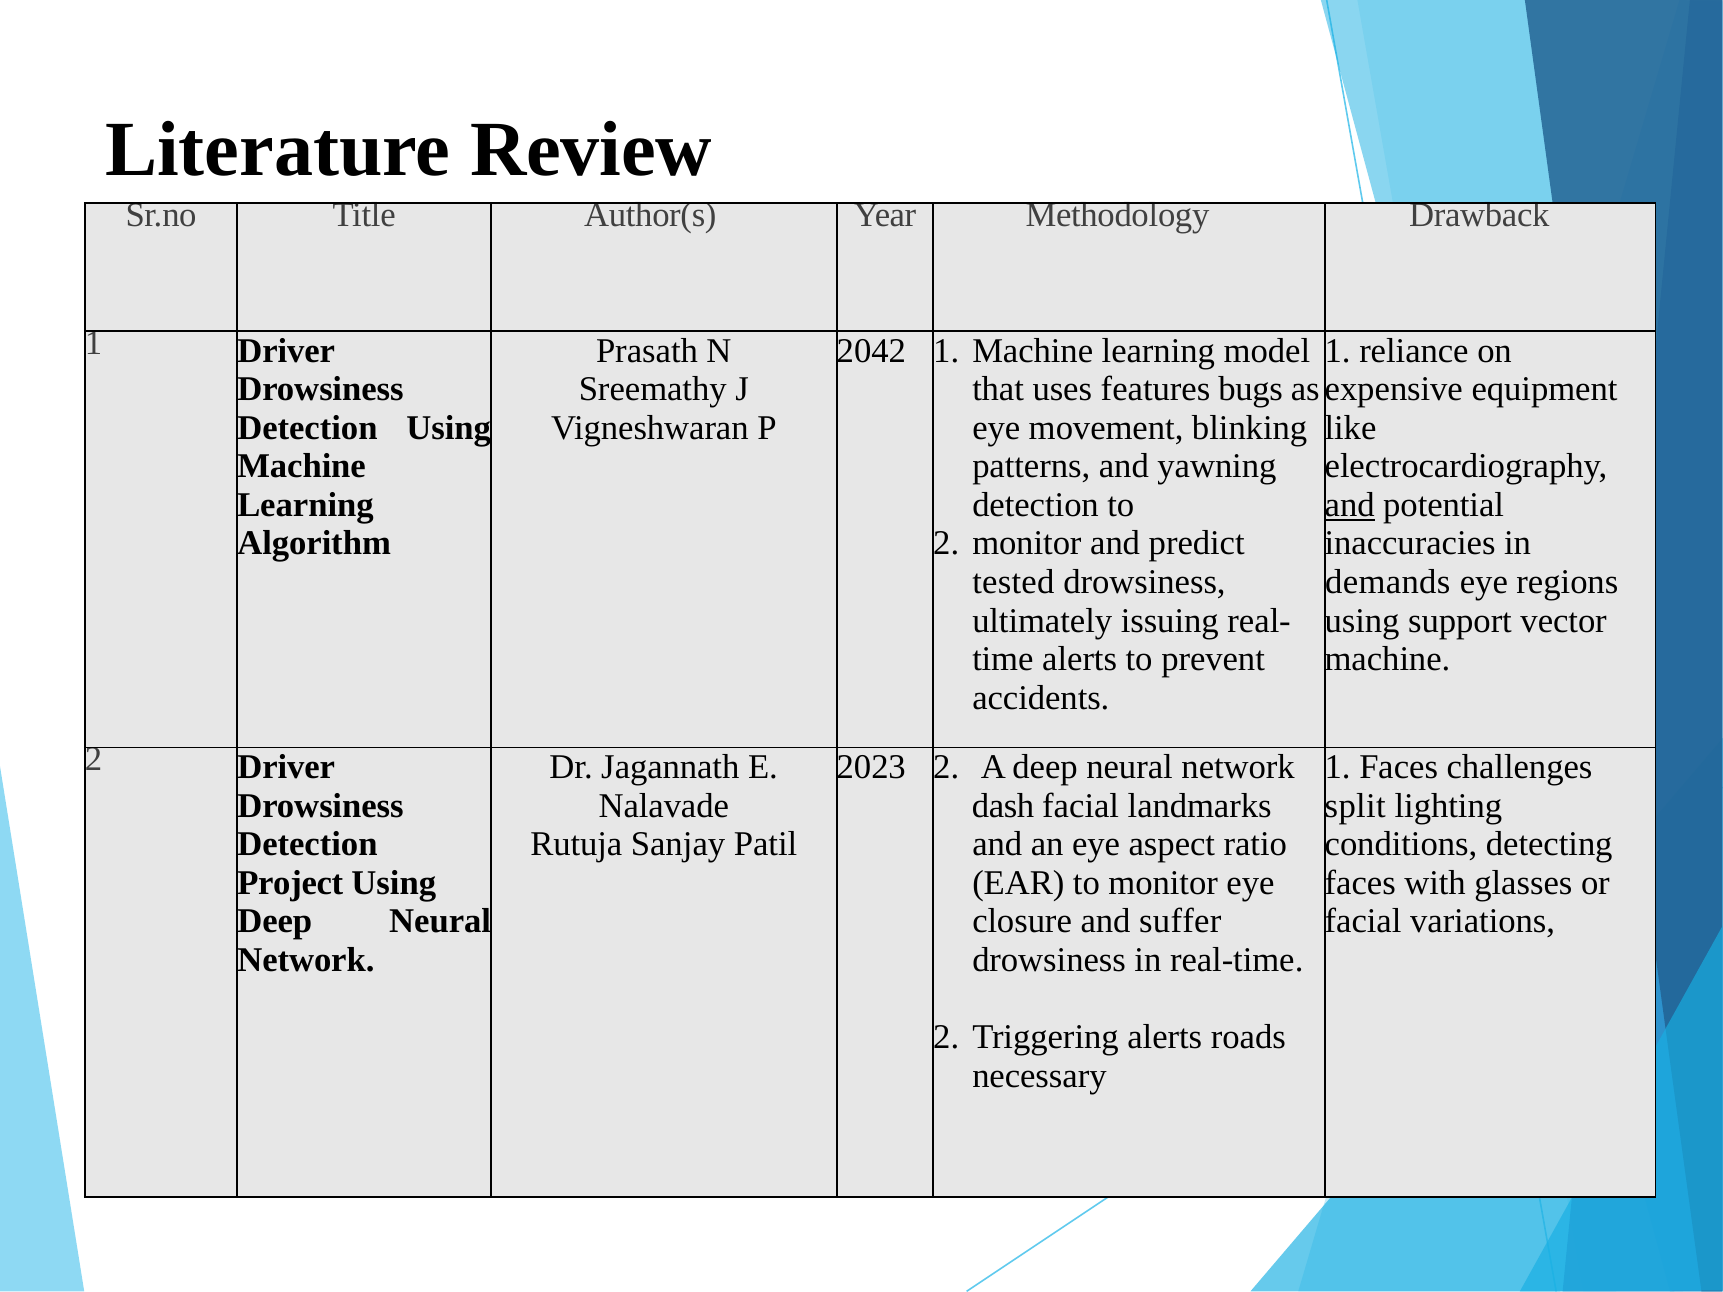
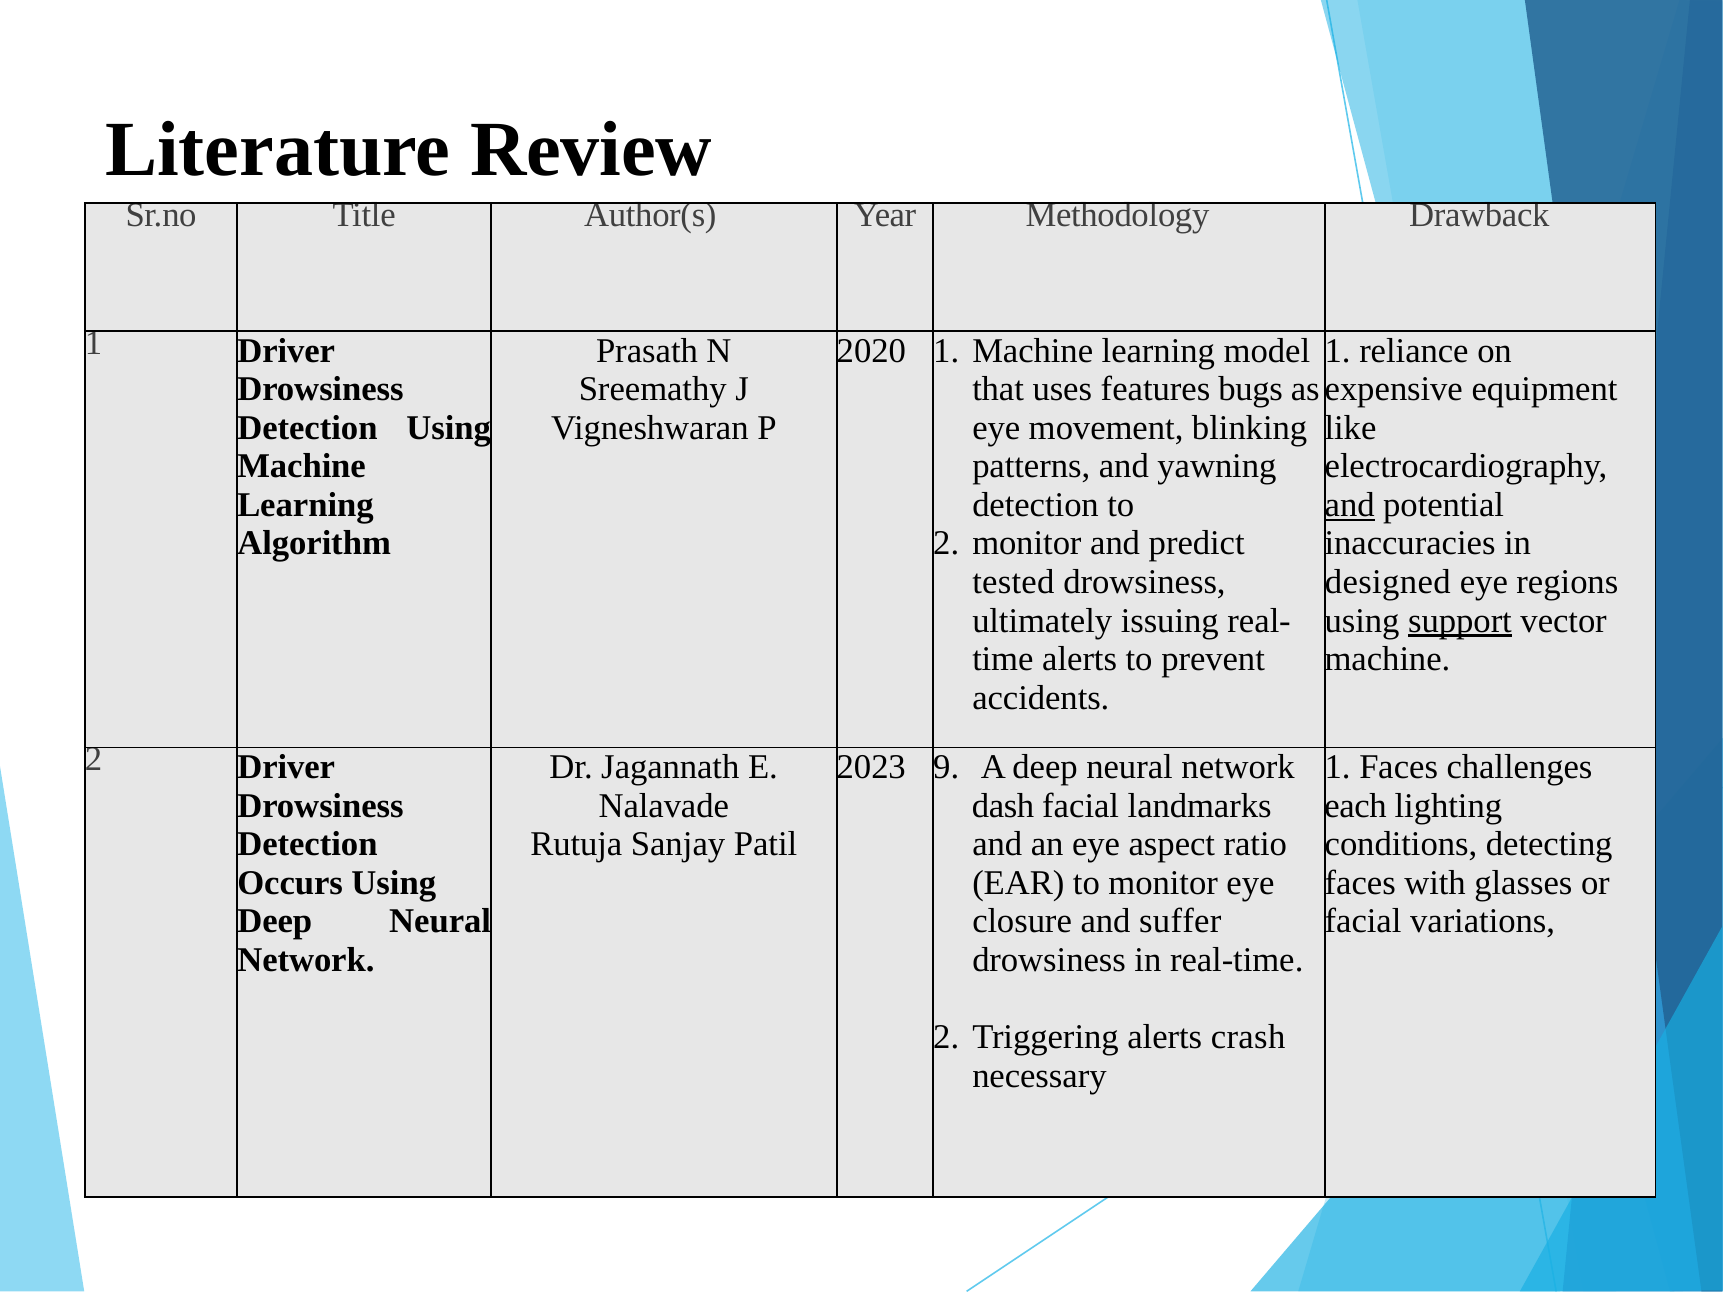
2042: 2042 -> 2020 (871, 351)
demands: demands -> designed (1388, 582)
support underline: none -> present (1460, 621)
2023 2: 2 -> 9 (946, 767)
split: split -> each (1356, 806)
Project: Project -> Occurs (290, 883)
roads: roads -> crash (1248, 1037)
